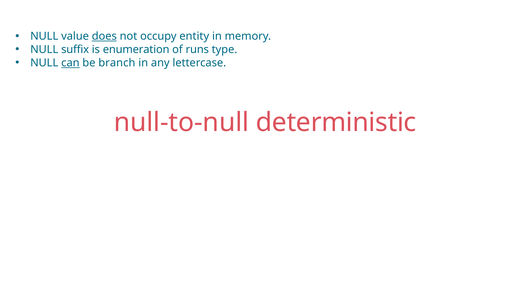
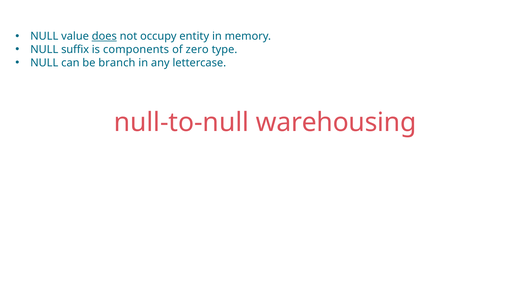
enumeration: enumeration -> components (136, 50)
runs: runs -> zero (197, 50)
can underline: present -> none (70, 63)
deterministic: deterministic -> warehousing (336, 122)
